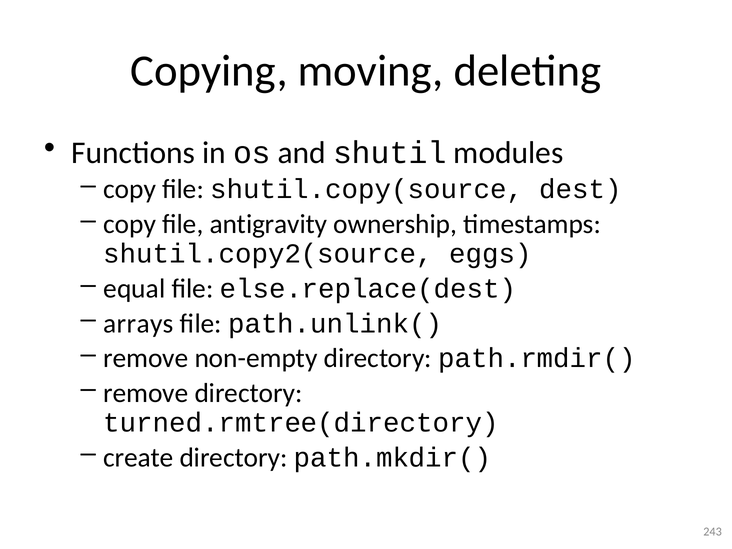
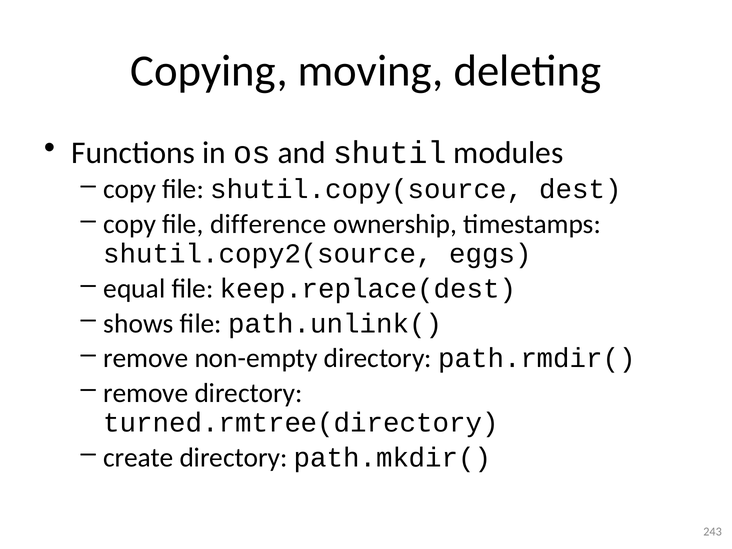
antigravity: antigravity -> difference (268, 224)
else.replace(dest: else.replace(dest -> keep.replace(dest (368, 289)
arrays: arrays -> shows (139, 323)
